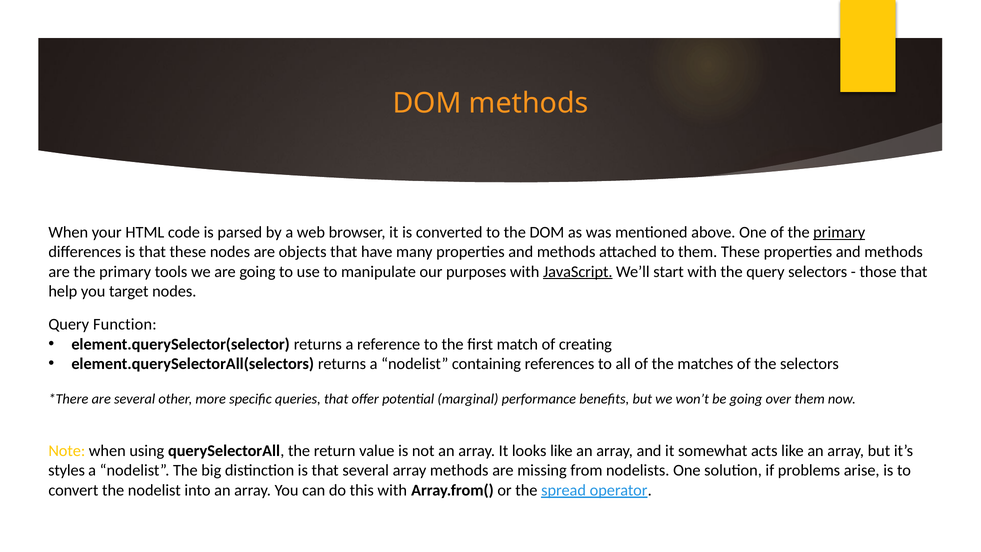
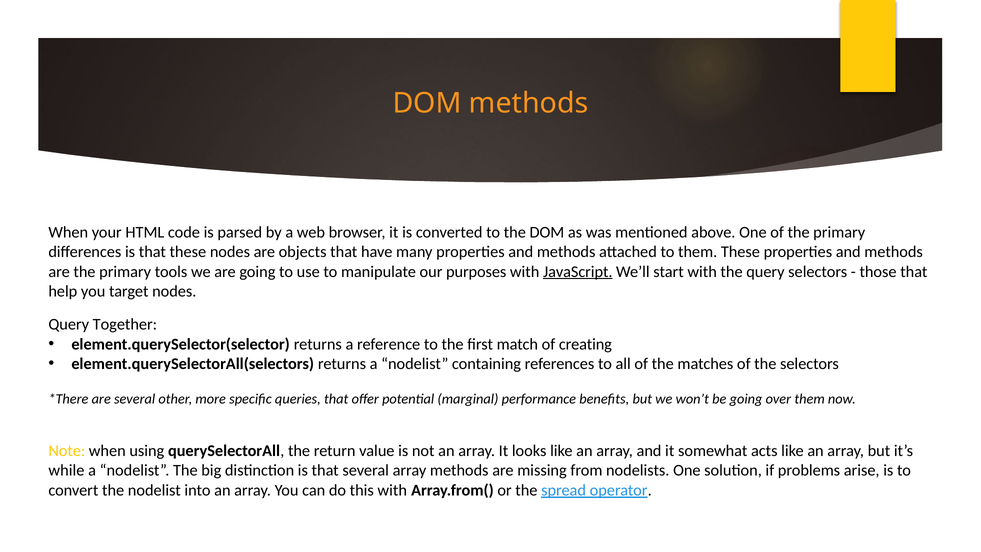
primary underline: present -> none (839, 232)
Function: Function -> Together (125, 324)
styles: styles -> while (66, 470)
